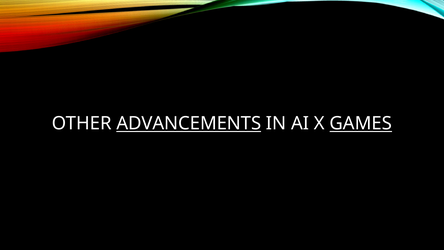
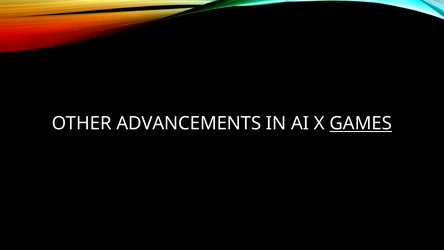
ADVANCEMENTS underline: present -> none (189, 123)
